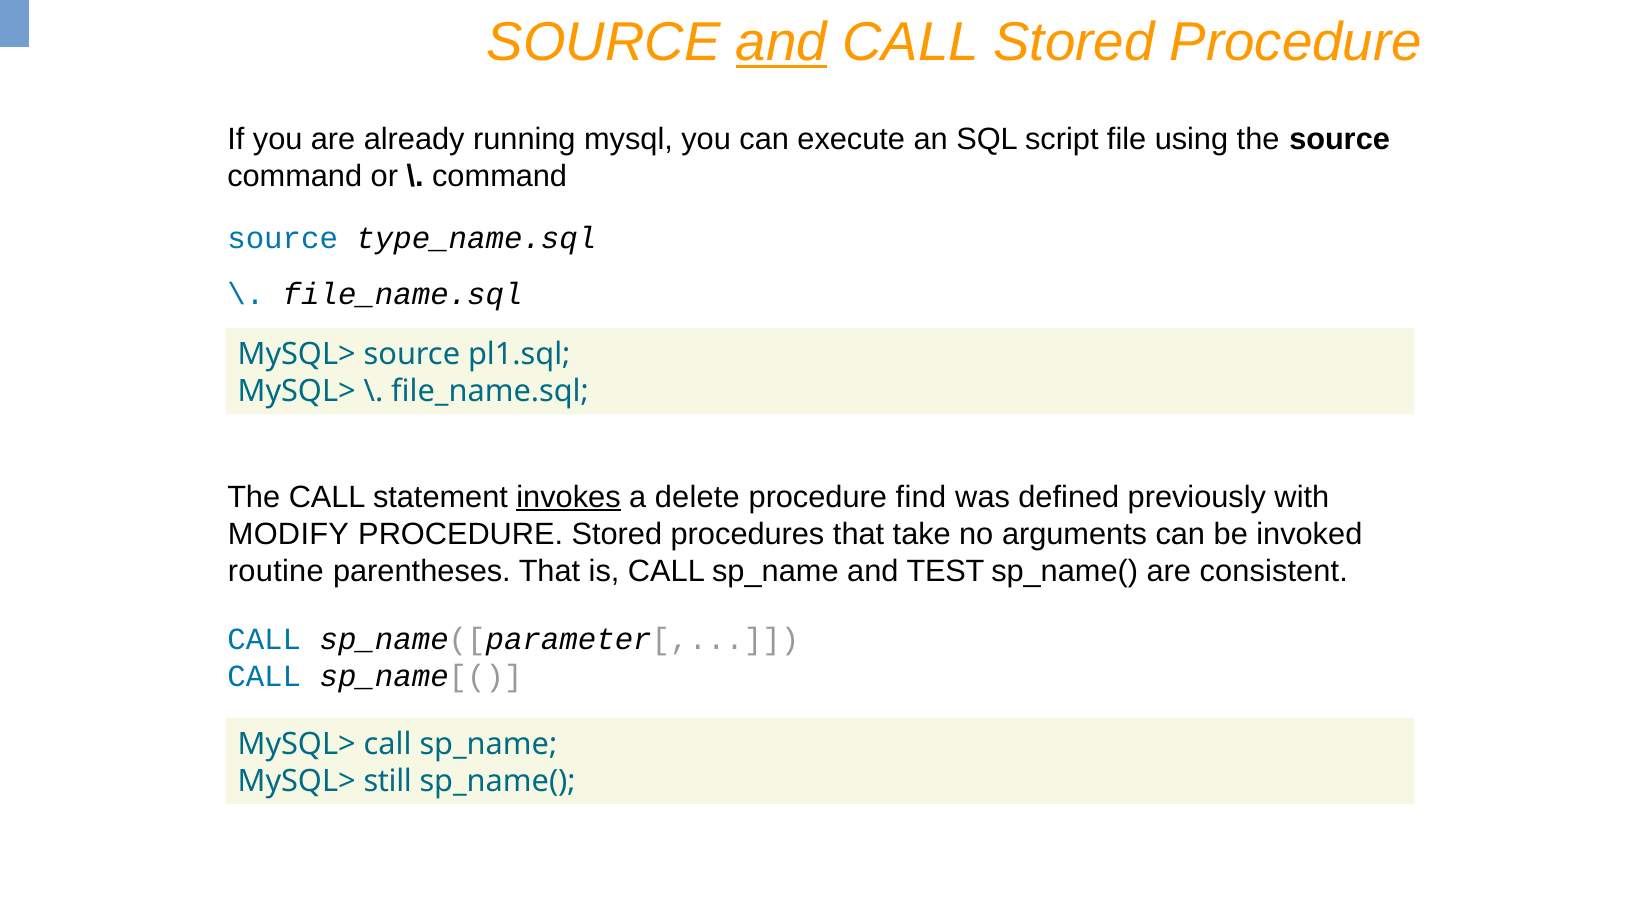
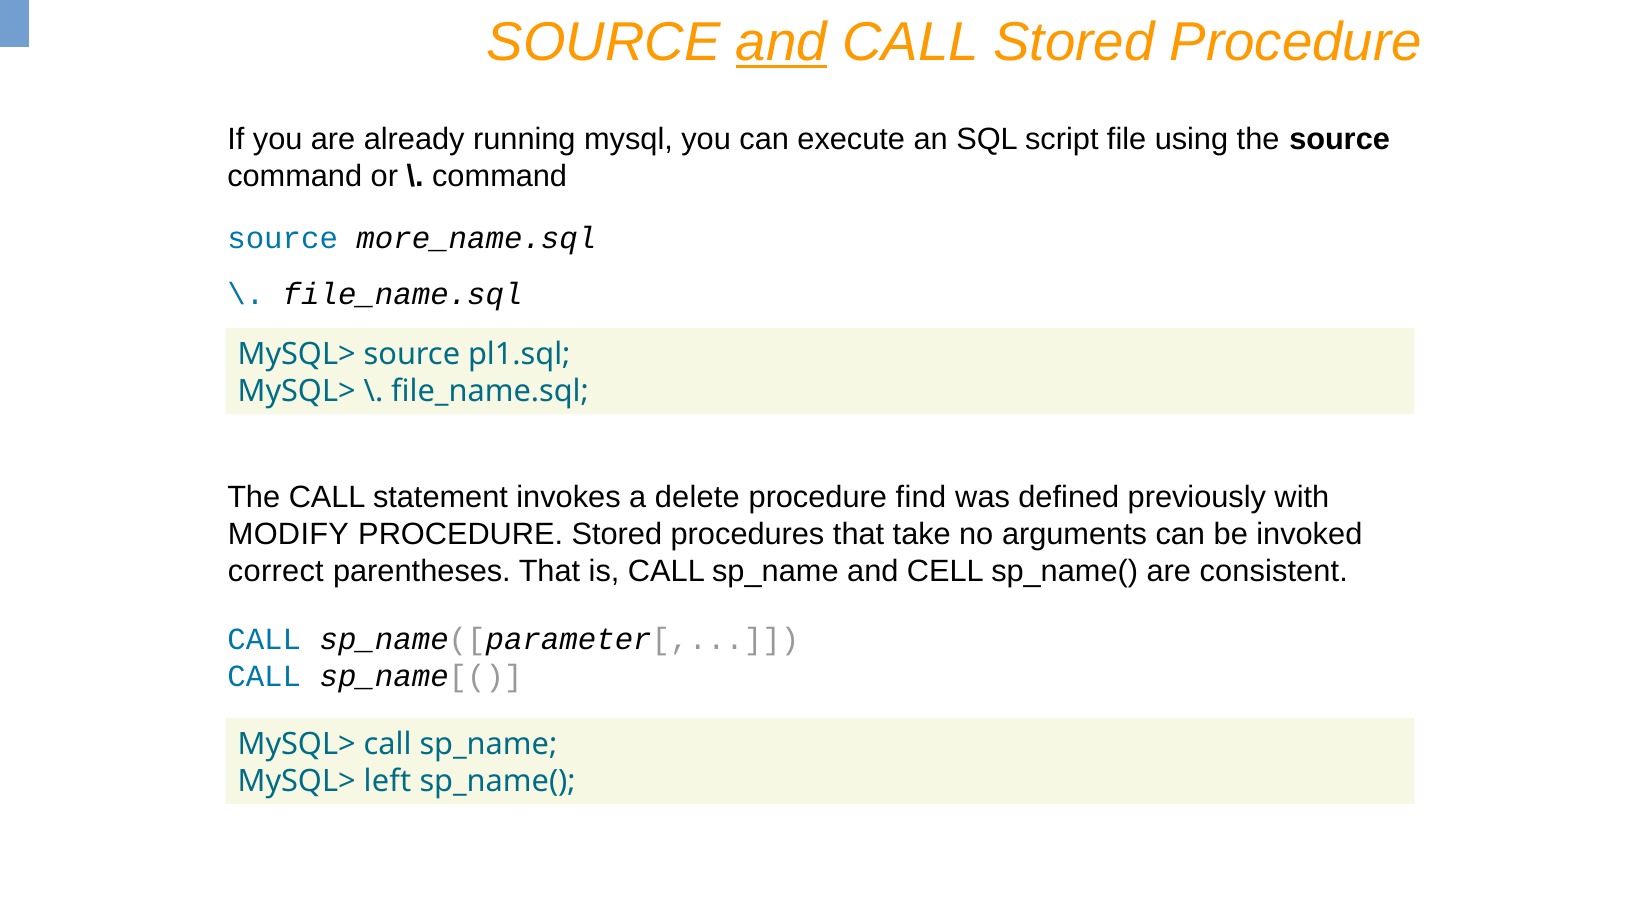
type_name.sql: type_name.sql -> more_name.sql (476, 239)
invokes underline: present -> none (568, 497)
routine: routine -> correct (276, 571)
TEST: TEST -> CELL (945, 571)
still: still -> left (387, 781)
